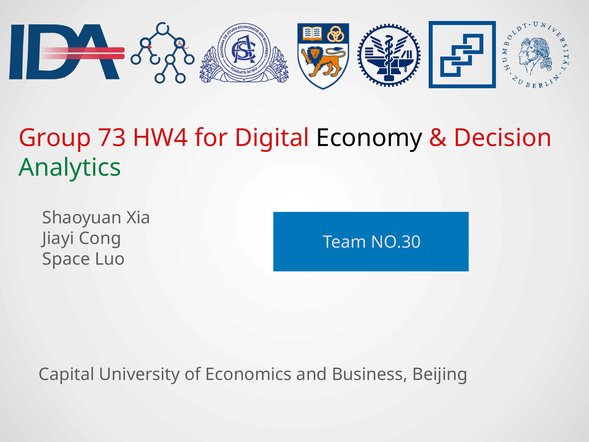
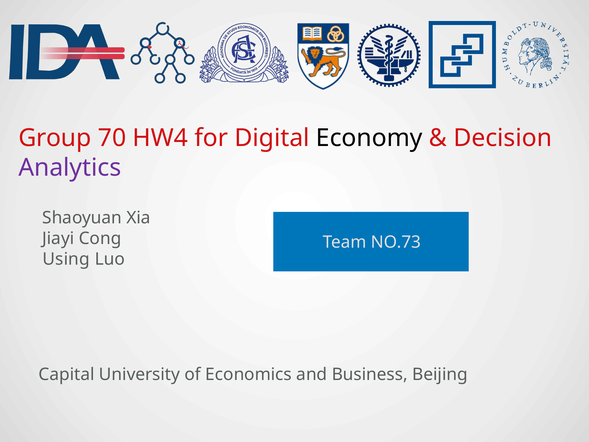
73: 73 -> 70 (112, 138)
Analytics colour: green -> purple (70, 168)
NO.30: NO.30 -> NO.73 (396, 242)
Space: Space -> Using (66, 259)
